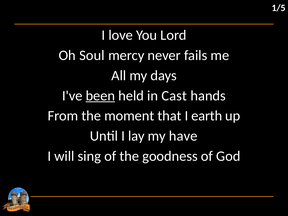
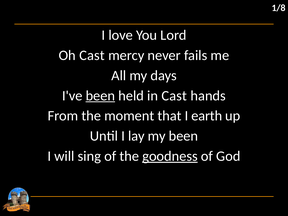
1/5: 1/5 -> 1/8 (279, 8)
Oh Soul: Soul -> Cast (92, 55)
my have: have -> been (183, 136)
goodness underline: none -> present (170, 156)
